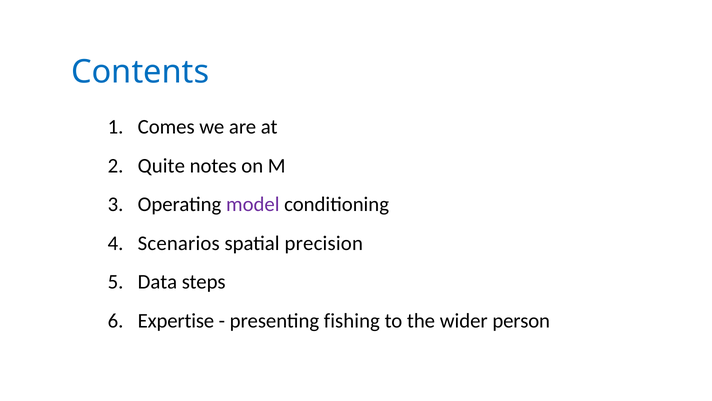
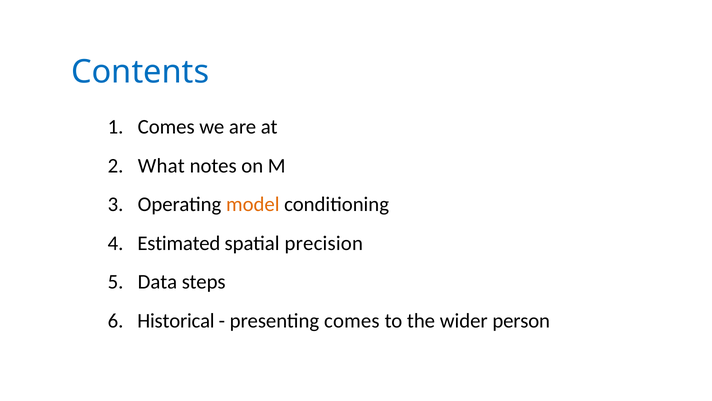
Quite: Quite -> What (161, 165)
model colour: purple -> orange (253, 204)
Scenarios: Scenarios -> Estimated (179, 243)
Expertise: Expertise -> Historical (176, 320)
presenting fishing: fishing -> comes (352, 320)
